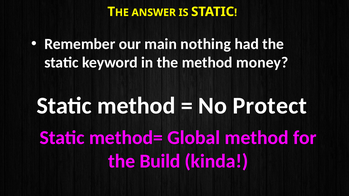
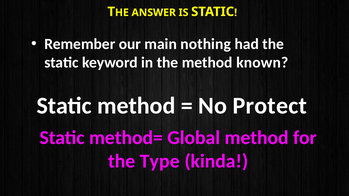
money: money -> known (262, 63)
Build: Build -> Type (160, 161)
